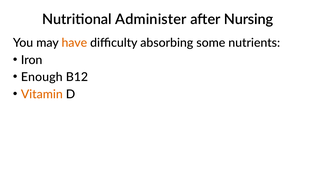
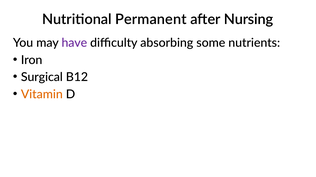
Administer: Administer -> Permanent (151, 20)
have colour: orange -> purple (74, 43)
Enough: Enough -> Surgical (42, 77)
